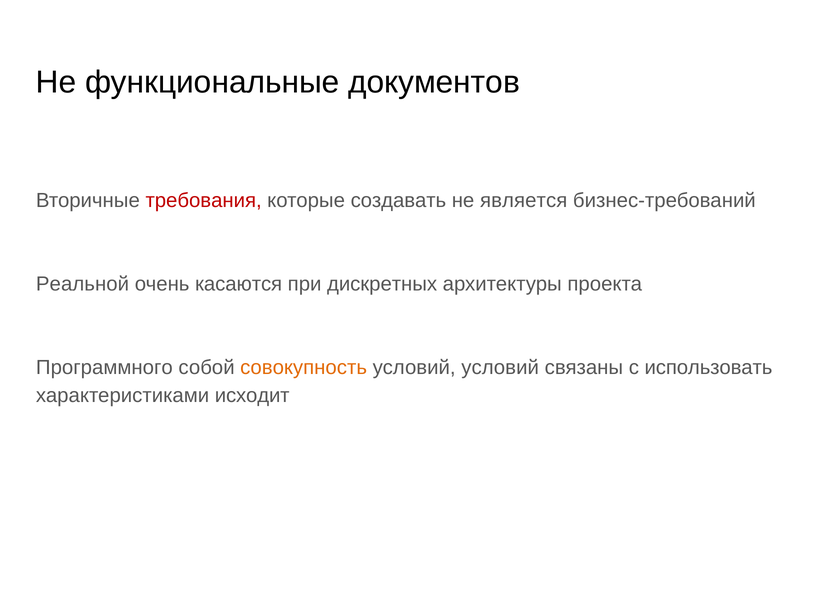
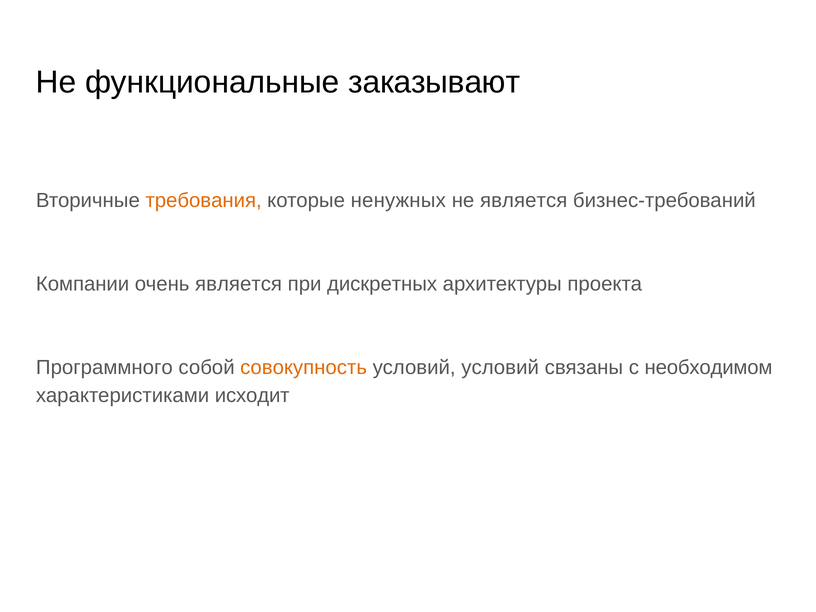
документов: документов -> заказывают (434, 82)
требования colour: red -> orange (204, 201)
создавать: создавать -> ненужных (398, 201)
Реальной: Реальной -> Компании (83, 284)
очень касаются: касаются -> является (239, 284)
использовать: использовать -> необходимом (709, 368)
